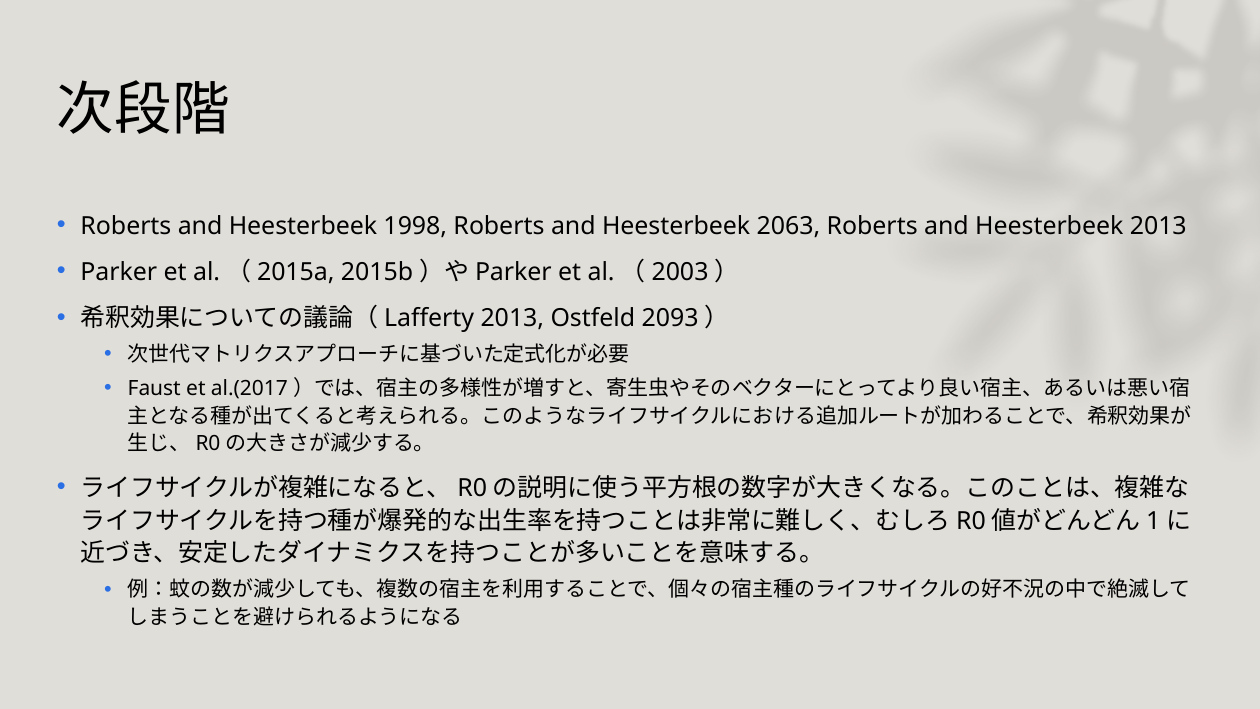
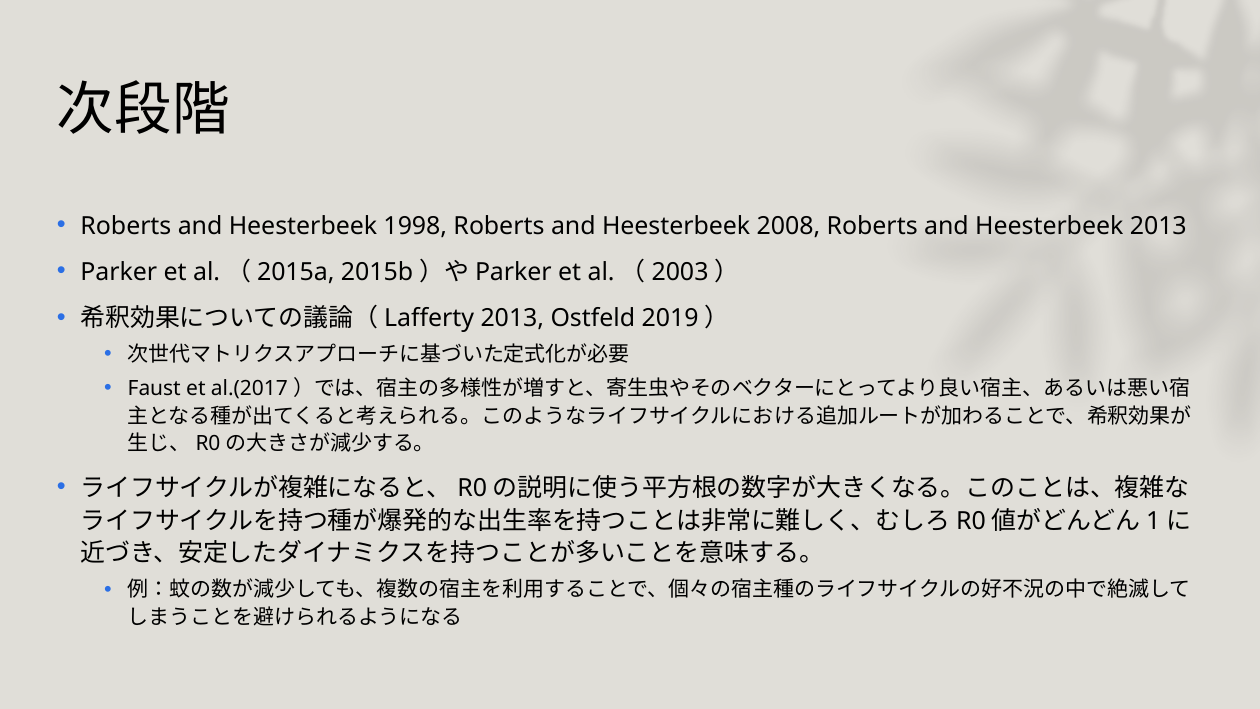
2063: 2063 -> 2008 (788, 226)
2093: 2093 -> 2019 (670, 318)
